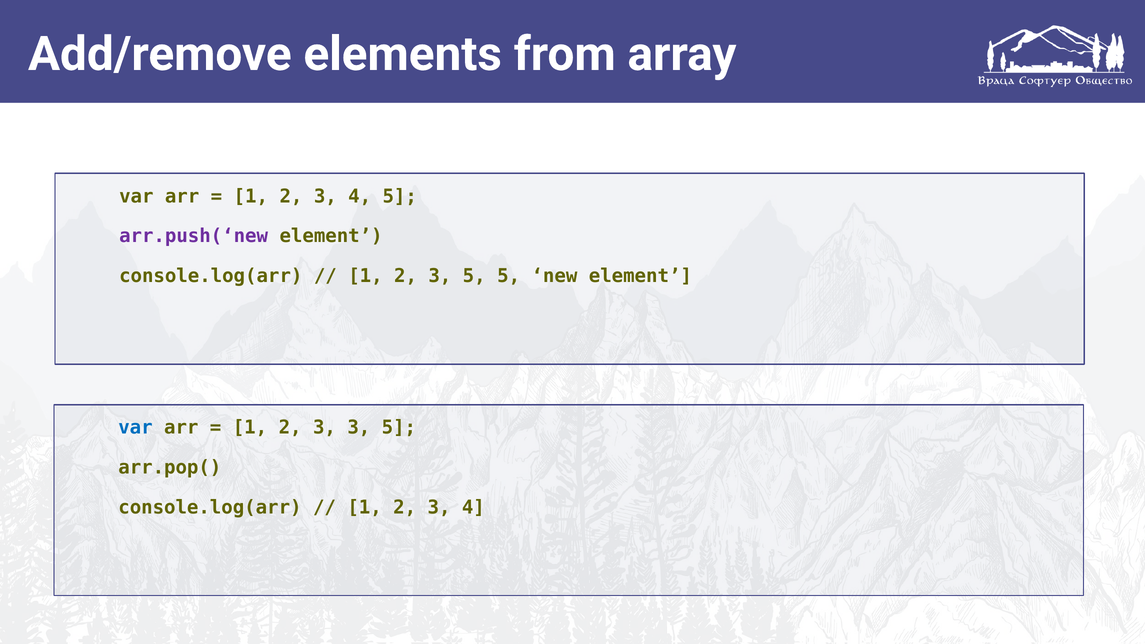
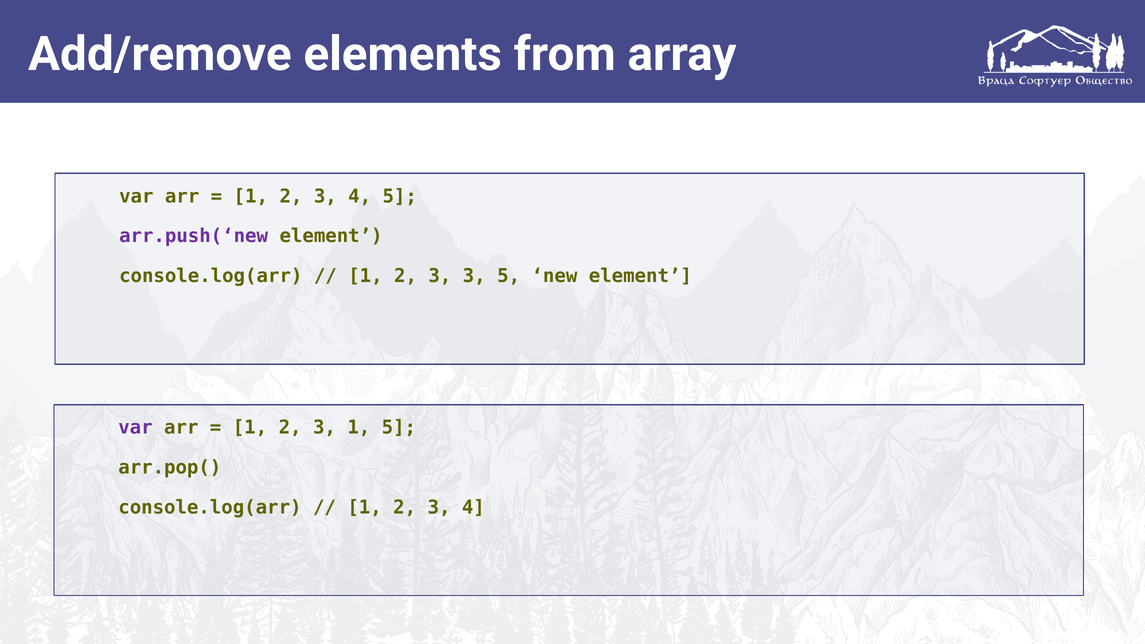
2 3 5: 5 -> 3 (474, 276)
var colour: blue -> purple (135, 428)
3 3: 3 -> 1 (359, 428)
